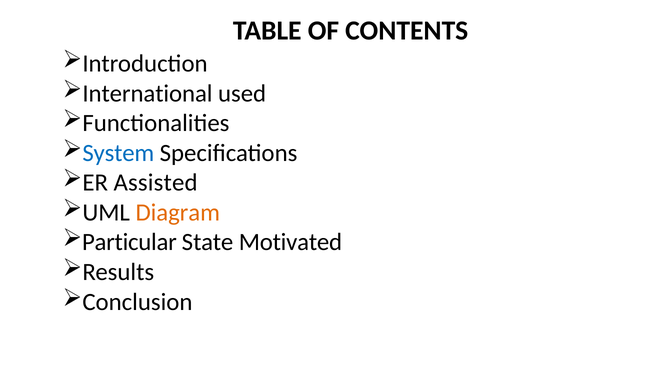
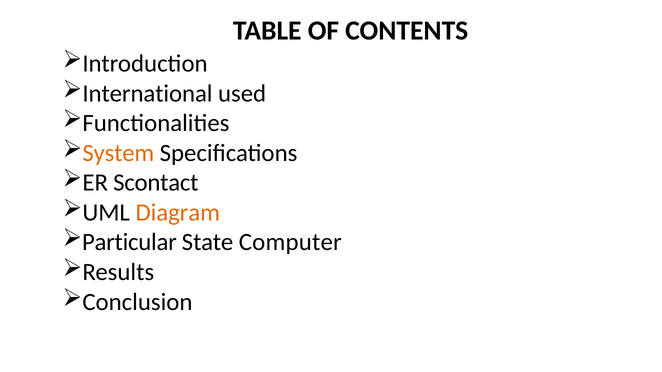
System colour: blue -> orange (118, 153)
Assisted: Assisted -> Scontact (156, 183)
Motivated: Motivated -> Computer (290, 243)
